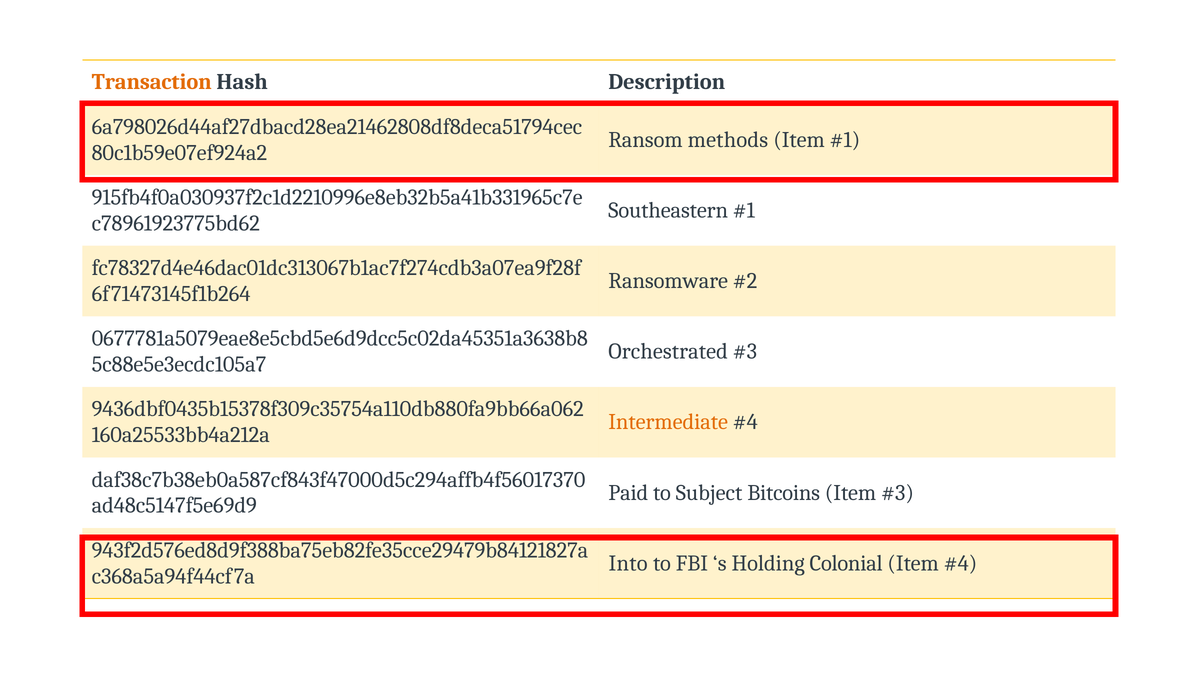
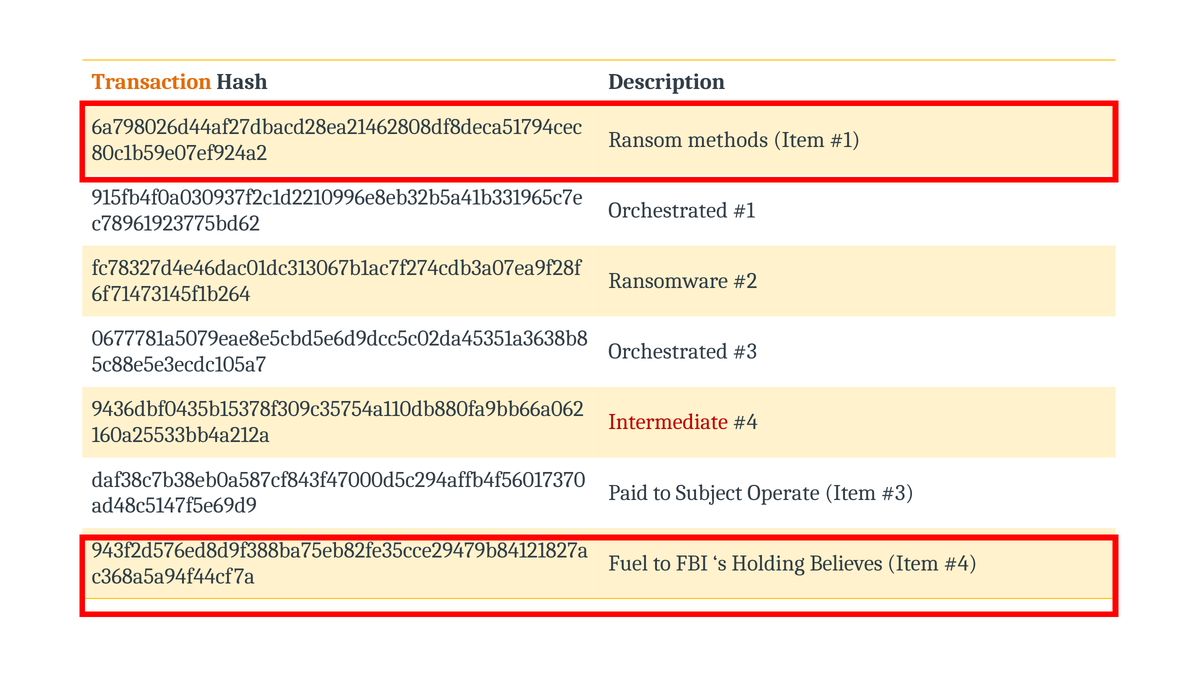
Southeastern: Southeastern -> Orchestrated (668, 210)
Intermediate colour: orange -> red (668, 422)
Bitcoins: Bitcoins -> Operate (783, 493)
Into: Into -> Fuel (628, 563)
Colonial: Colonial -> Believes (846, 563)
